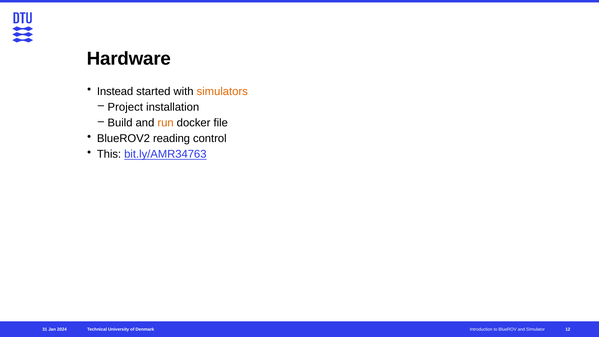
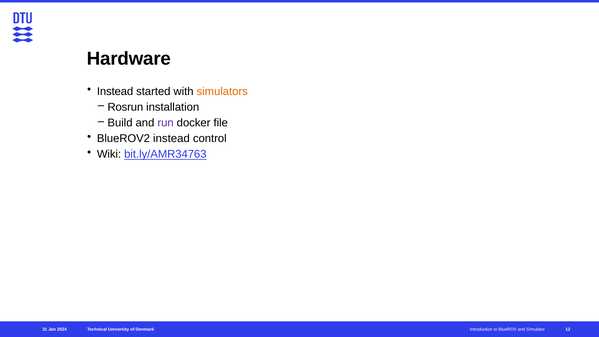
Project: Project -> Rosrun (125, 107)
run colour: orange -> purple (166, 123)
BlueROV2 reading: reading -> instead (171, 139)
This: This -> Wiki (109, 154)
